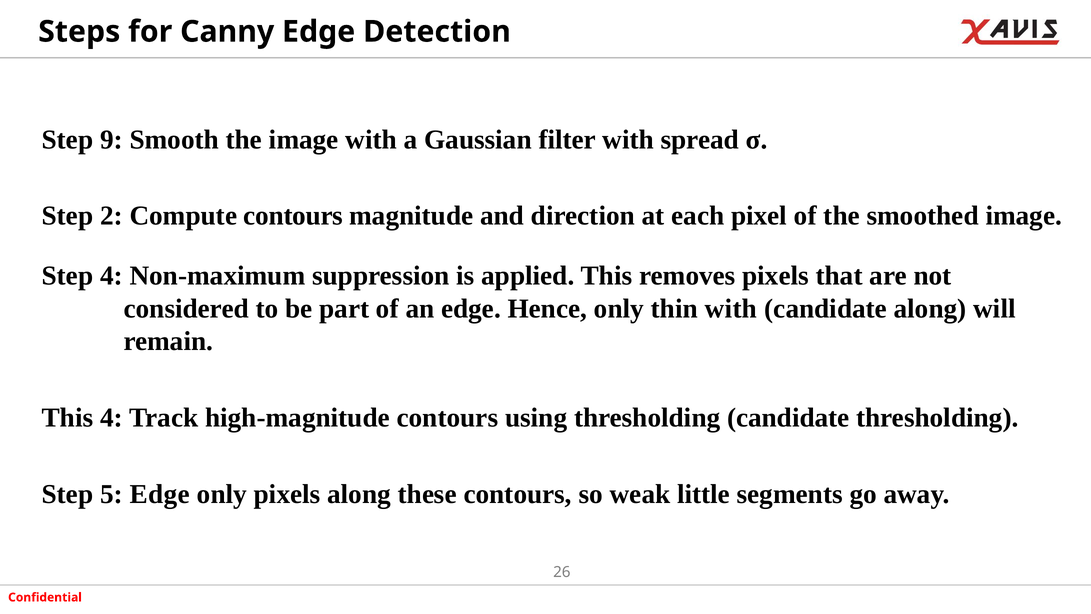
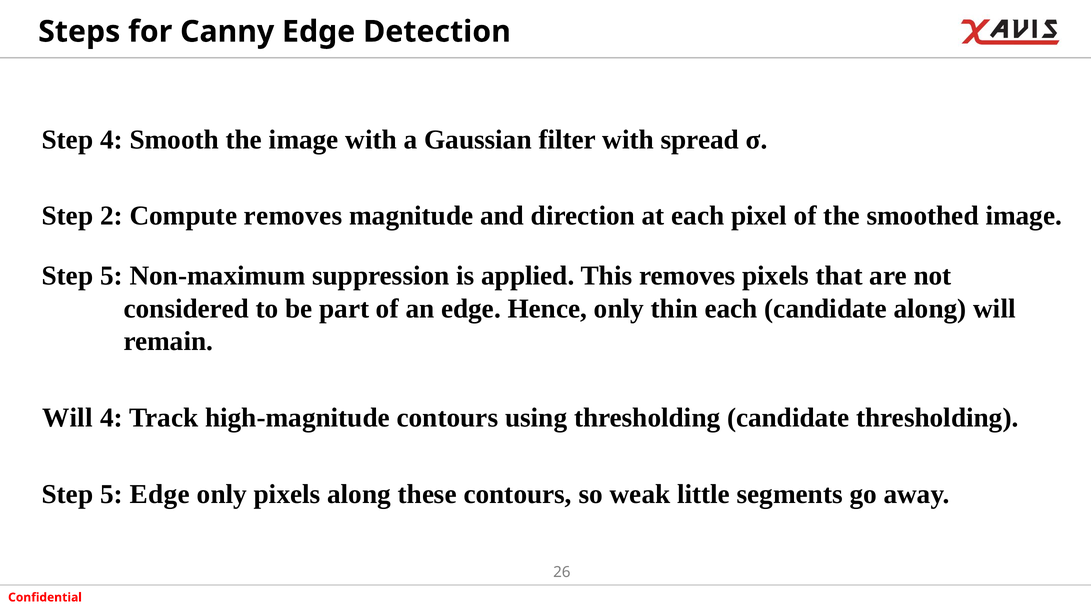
Step 9: 9 -> 4 (111, 139)
Compute contours: contours -> removes (293, 216)
4: 4 -> 5 (111, 276)
thin with: with -> each (731, 309)
This: This -> Will (67, 418)
